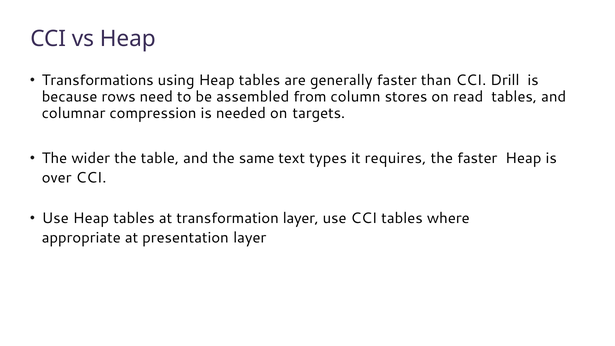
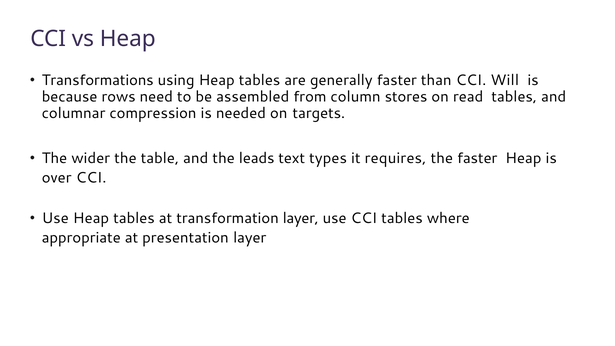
Drill: Drill -> Will (505, 80)
same: same -> leads (257, 158)
